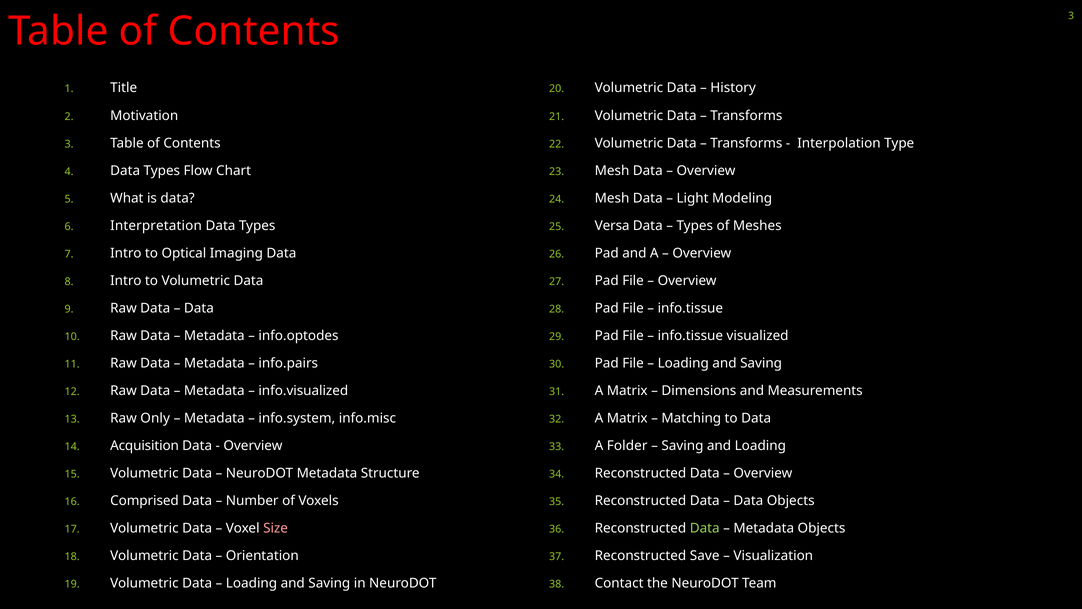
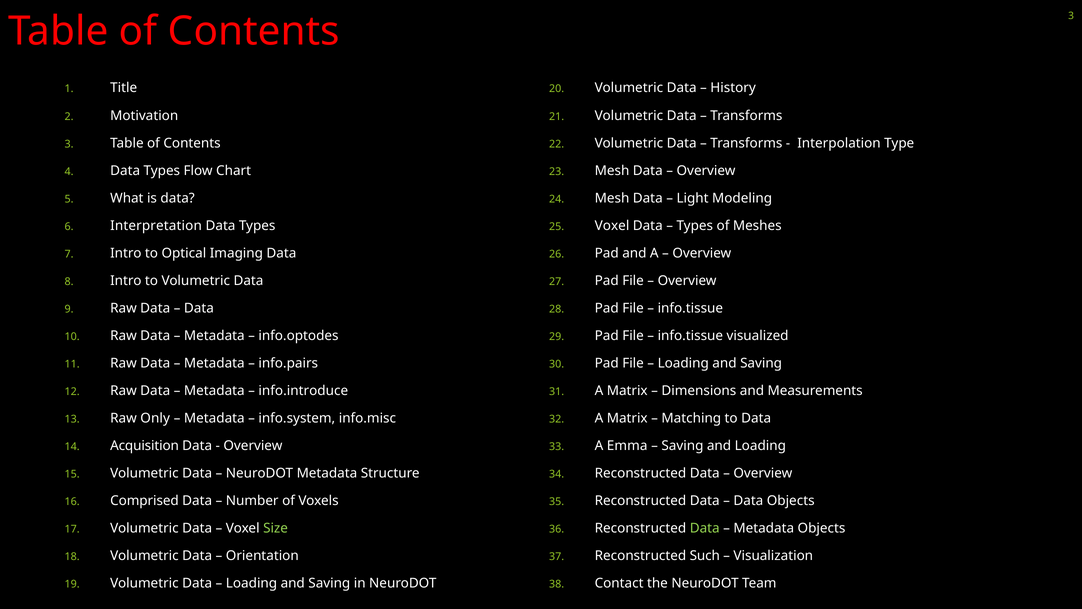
Versa: Versa -> Voxel (612, 226)
info.visualized: info.visualized -> info.introduce (303, 391)
Folder: Folder -> Emma (627, 446)
Size colour: pink -> light green (276, 528)
Save: Save -> Such (705, 556)
